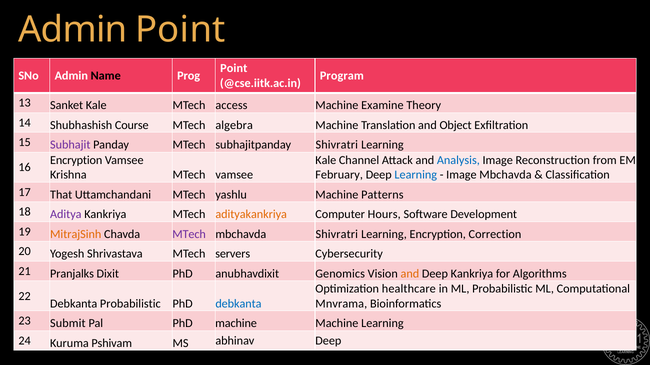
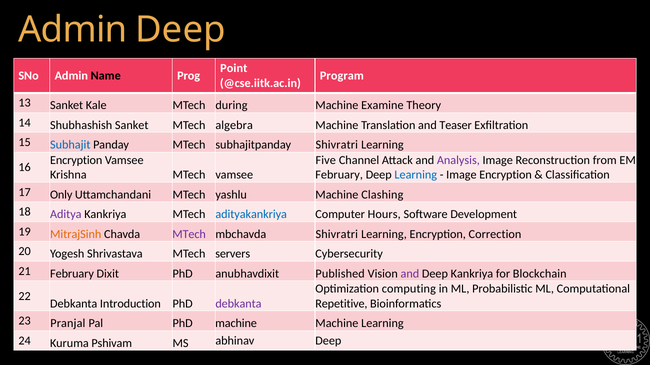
Admin Point: Point -> Deep (180, 30)
access: access -> during (231, 106)
Shubhashish Course: Course -> Sanket (132, 125)
Object: Object -> Teaser (456, 125)
Subhajit colour: purple -> blue (70, 145)
Kale: Kale -> Five (326, 160)
Analysis colour: blue -> purple (458, 160)
Image Mbchavda: Mbchavda -> Encryption (506, 175)
That: That -> Only (61, 195)
Patterns: Patterns -> Clashing (382, 195)
adityakankriya colour: orange -> blue (251, 215)
21 Pranjalks: Pranjalks -> February (72, 274)
Genomics: Genomics -> Published (340, 274)
and colour: orange -> purple (410, 274)
Algorithms: Algorithms -> Blockchain (540, 274)
healthcare: healthcare -> computing (409, 289)
Debkanta Probabilistic: Probabilistic -> Introduction (130, 304)
debkanta colour: blue -> purple (238, 304)
Mnvrama: Mnvrama -> Repetitive (341, 304)
Submit: Submit -> Pranjal (68, 324)
